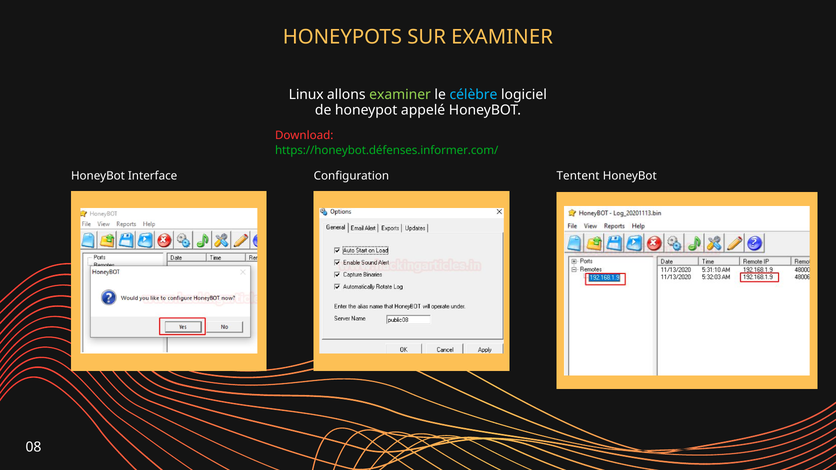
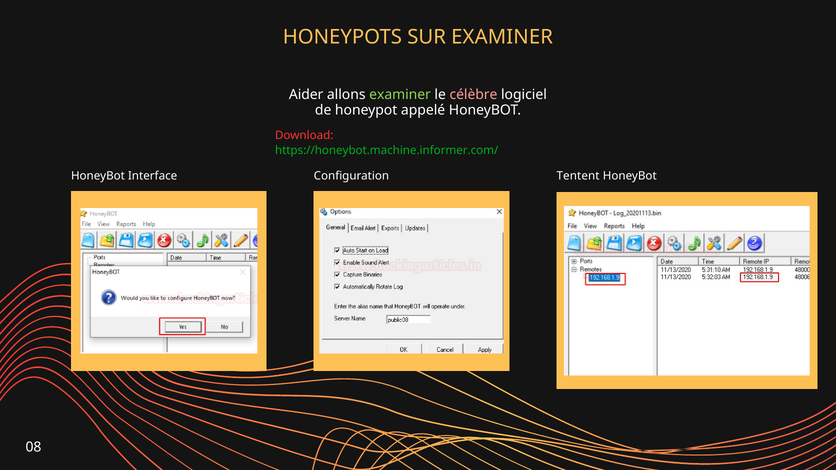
Linux: Linux -> Aider (306, 95)
célèbre colour: light blue -> pink (473, 95)
https://honeybot.défenses.informer.com/: https://honeybot.défenses.informer.com/ -> https://honeybot.machine.informer.com/ (387, 151)
